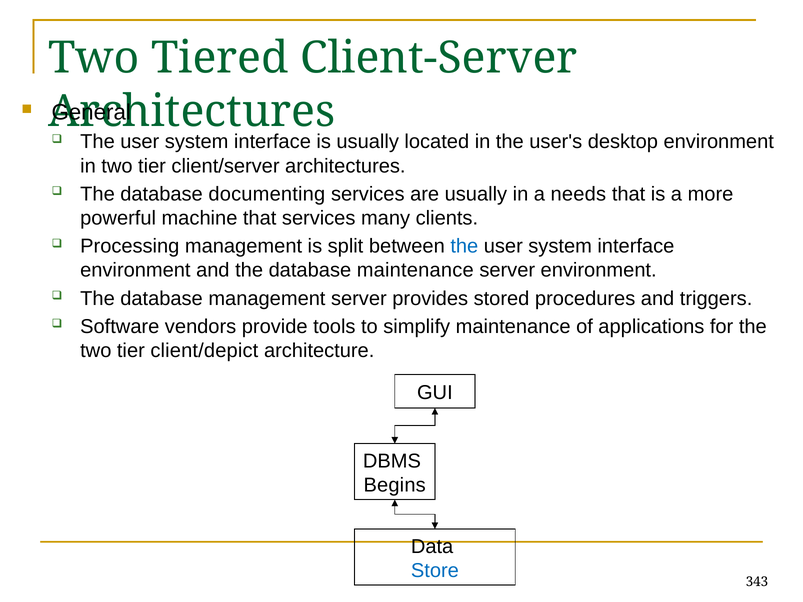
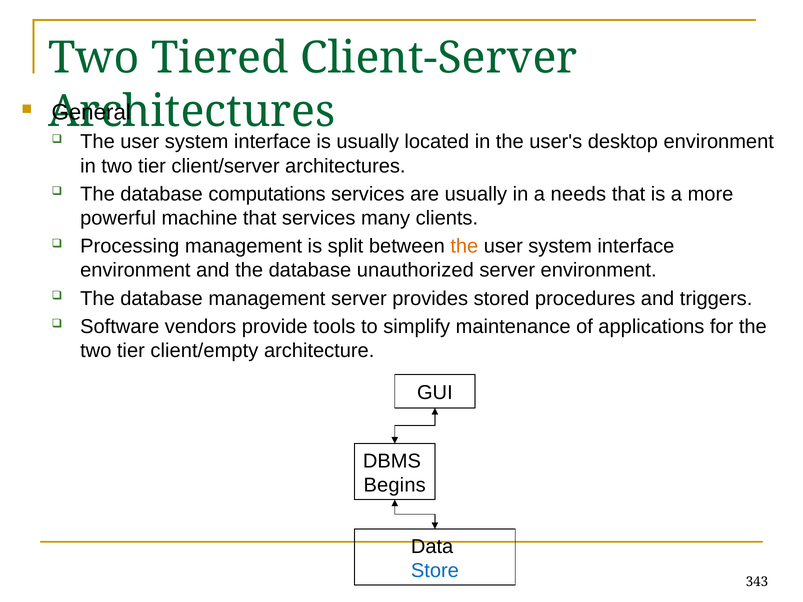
documenting: documenting -> computations (267, 194)
the colour: blue -> orange (464, 246)
database maintenance: maintenance -> unauthorized (415, 270)
client/depict: client/depict -> client/empty (204, 351)
